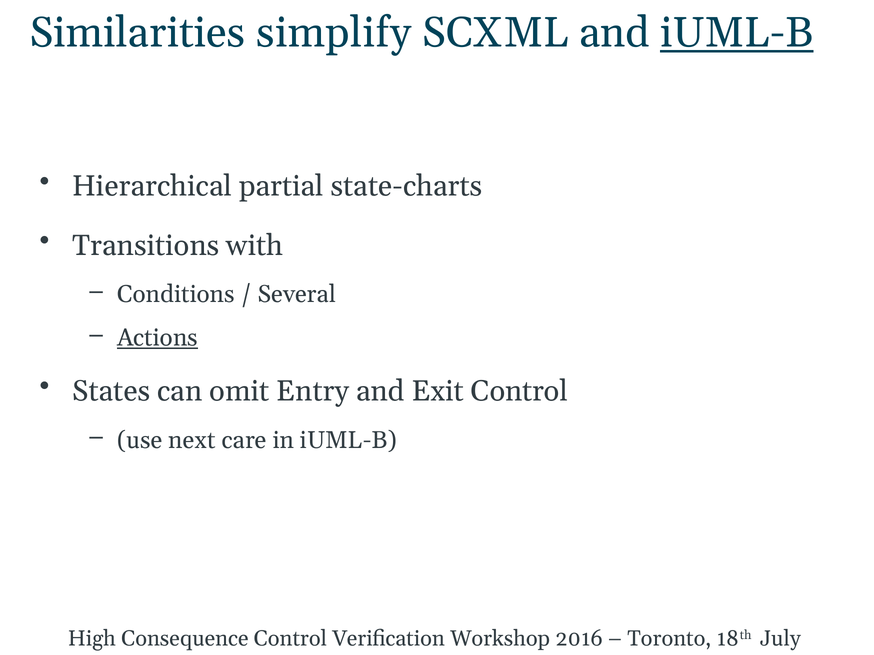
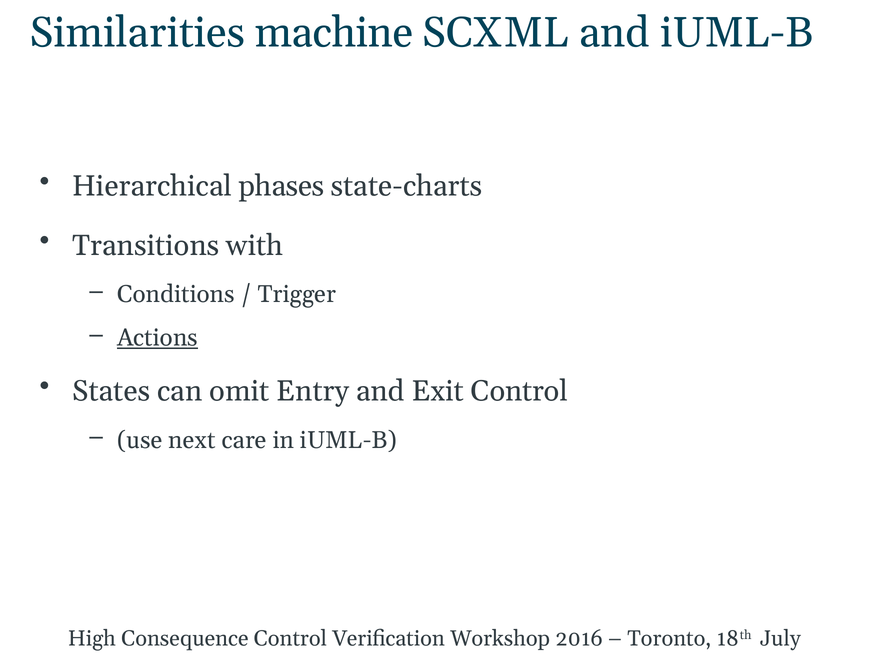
simplify: simplify -> machine (334, 33)
iUML-B underline: present -> none (737, 33)
partial: partial -> phases (282, 186)
Several: Several -> Trigger (297, 295)
